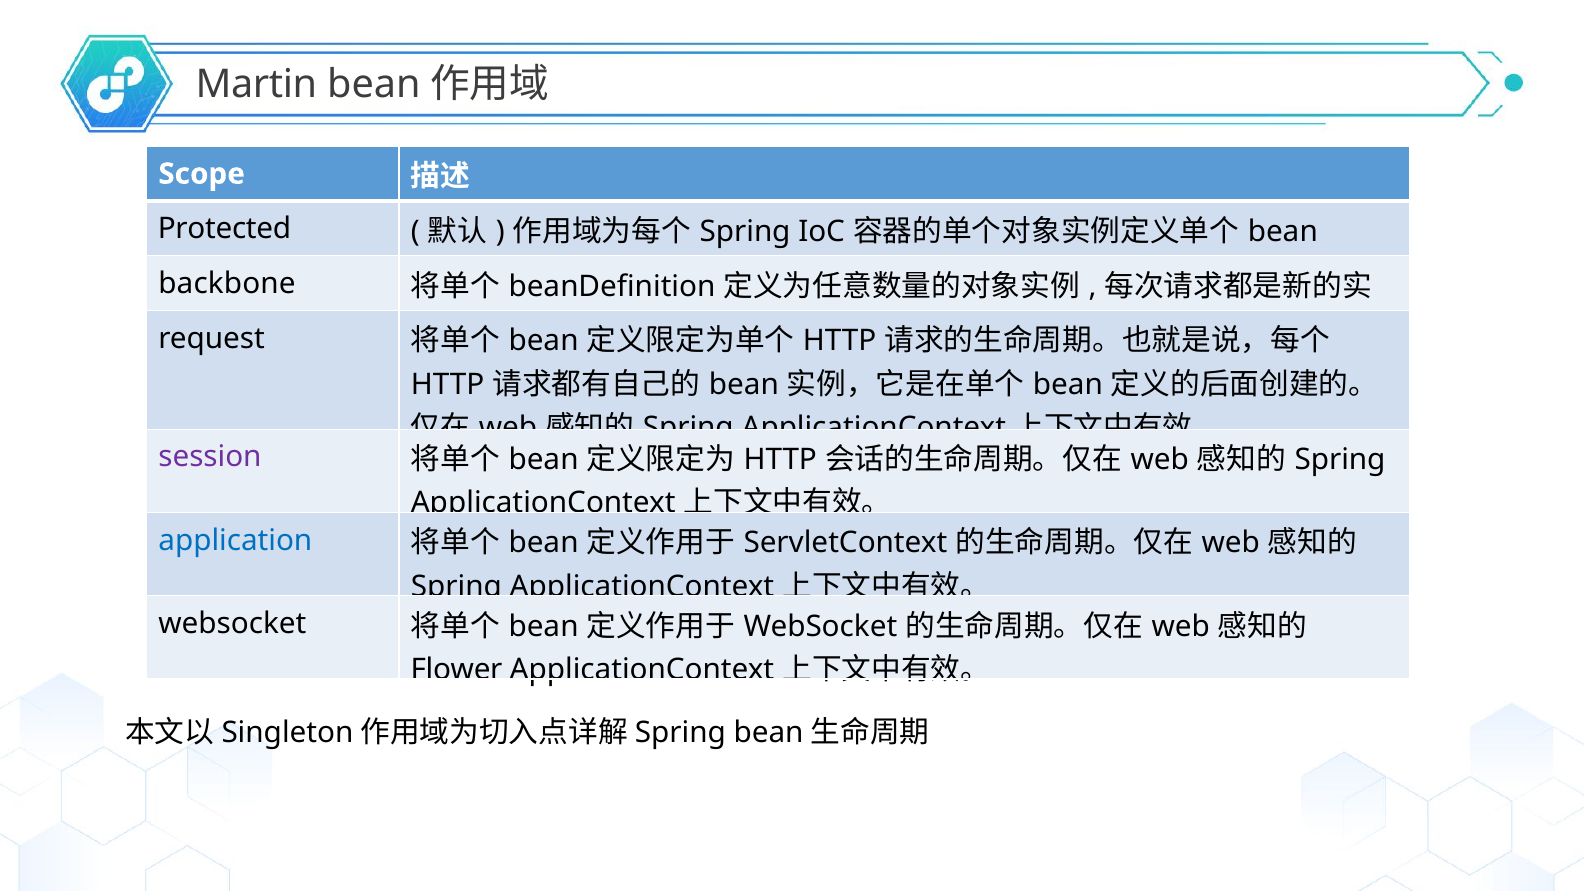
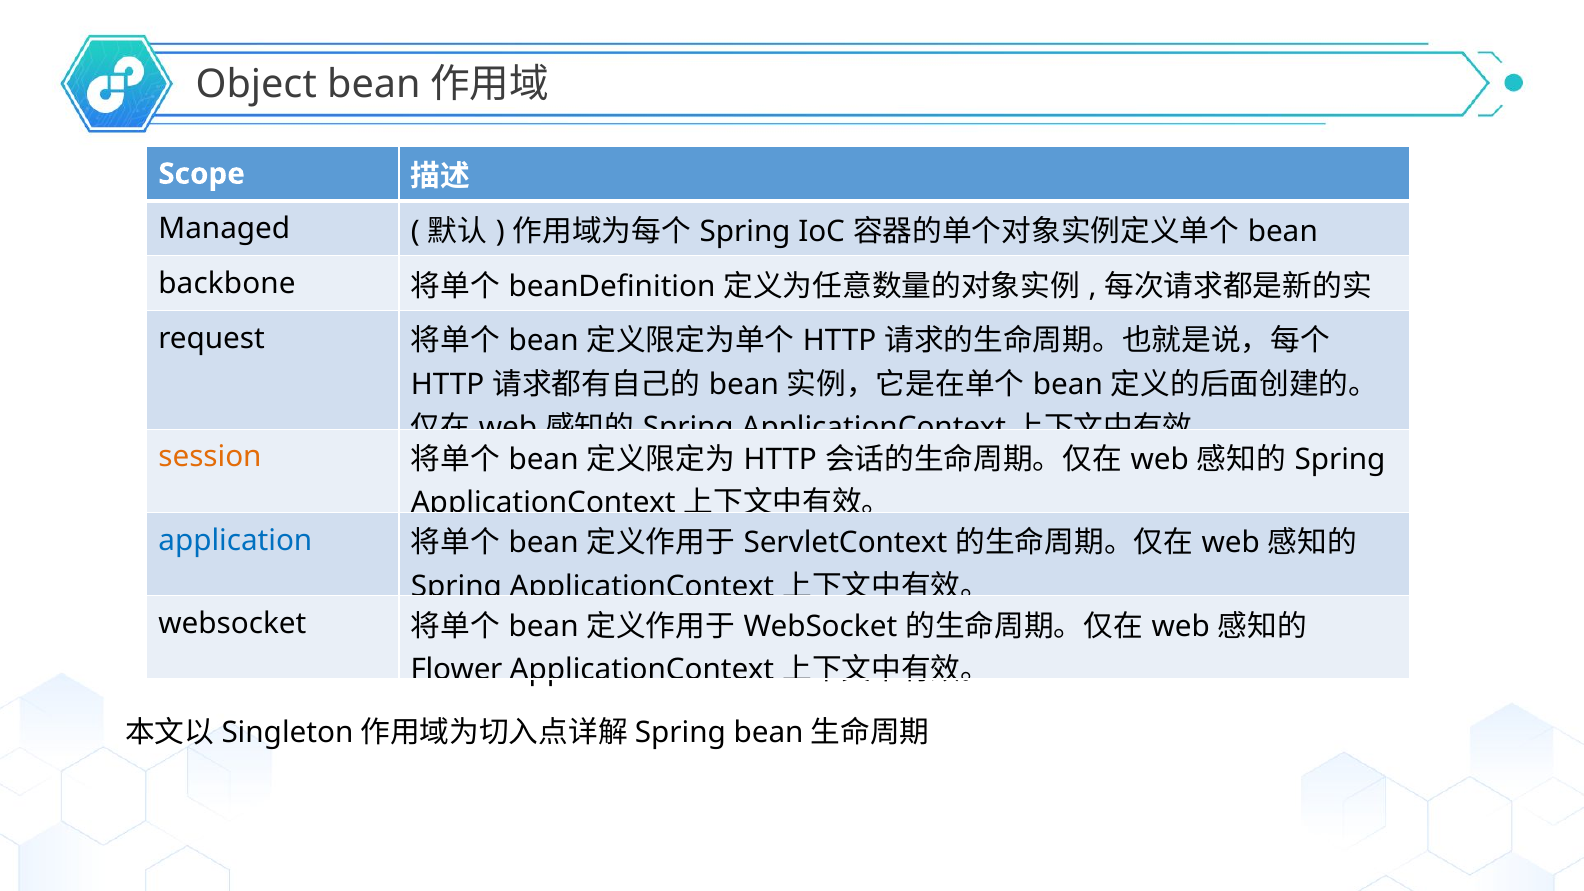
Martin: Martin -> Object (256, 85)
Protected: Protected -> Managed (224, 229)
session colour: purple -> orange (210, 457)
